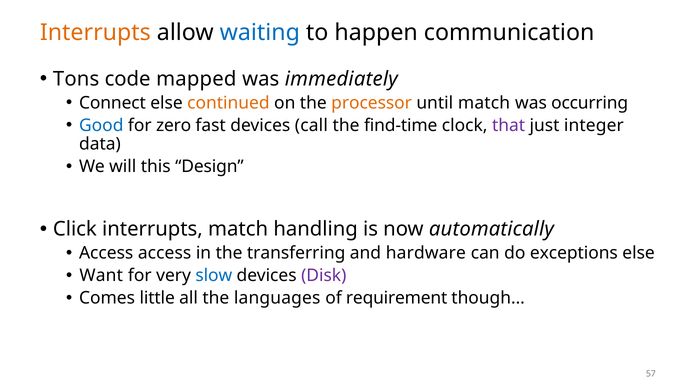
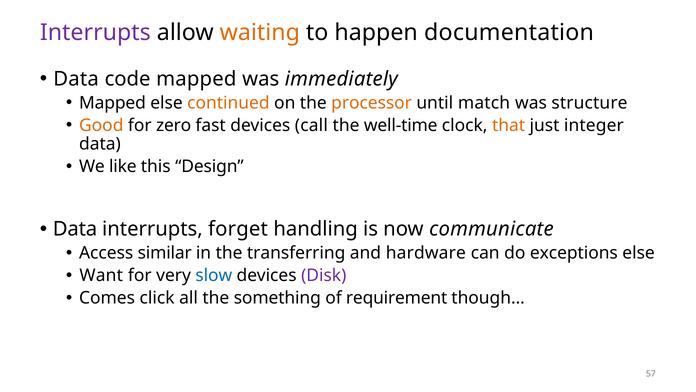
Interrupts colour: orange -> purple (95, 32)
waiting colour: blue -> orange (260, 32)
communication: communication -> documentation (509, 32)
Tons: Tons -> Data (76, 79)
Connect: Connect -> Mapped (112, 103)
occurring: occurring -> structure (589, 103)
Good colour: blue -> orange (101, 125)
find-time: find-time -> well-time (401, 125)
that colour: purple -> orange (509, 125)
will: will -> like (123, 166)
Click: Click -> Data (75, 229)
interrupts match: match -> forget (238, 229)
automatically: automatically -> communicate (491, 229)
Access access: access -> similar (165, 253)
little: little -> click (157, 298)
languages: languages -> something (277, 298)
